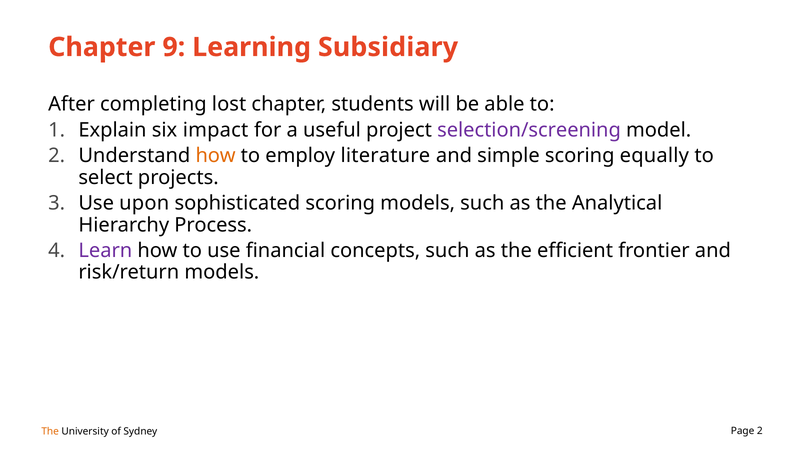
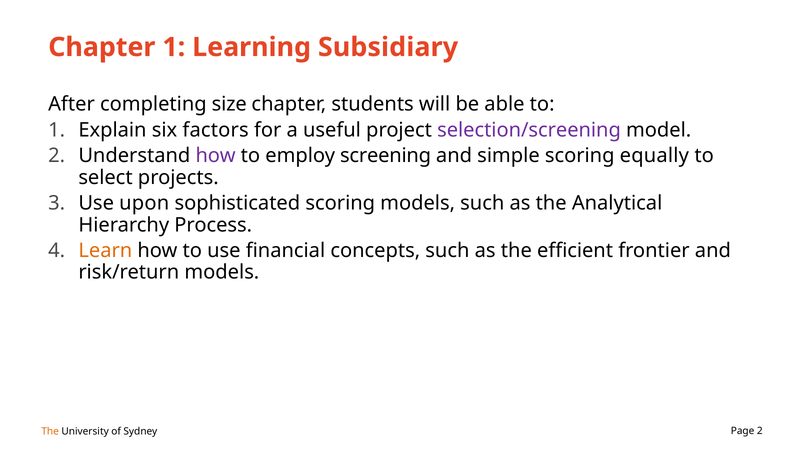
Chapter 9: 9 -> 1 (174, 47)
lost: lost -> size (229, 104)
impact: impact -> factors (216, 130)
how colour: orange -> purple (216, 156)
literature: literature -> screening (386, 156)
Learn colour: purple -> orange (105, 251)
